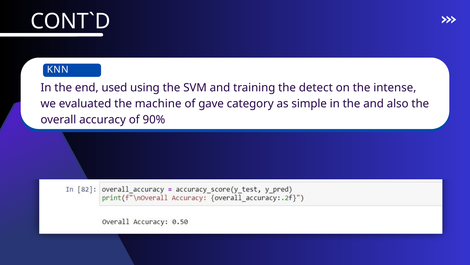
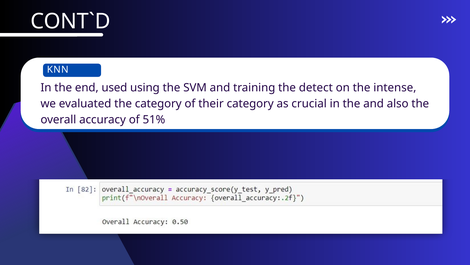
the machine: machine -> category (158, 103)
gave: gave -> their (211, 103)
simple: simple -> crucial (309, 103)
90%: 90% -> 51% (154, 119)
